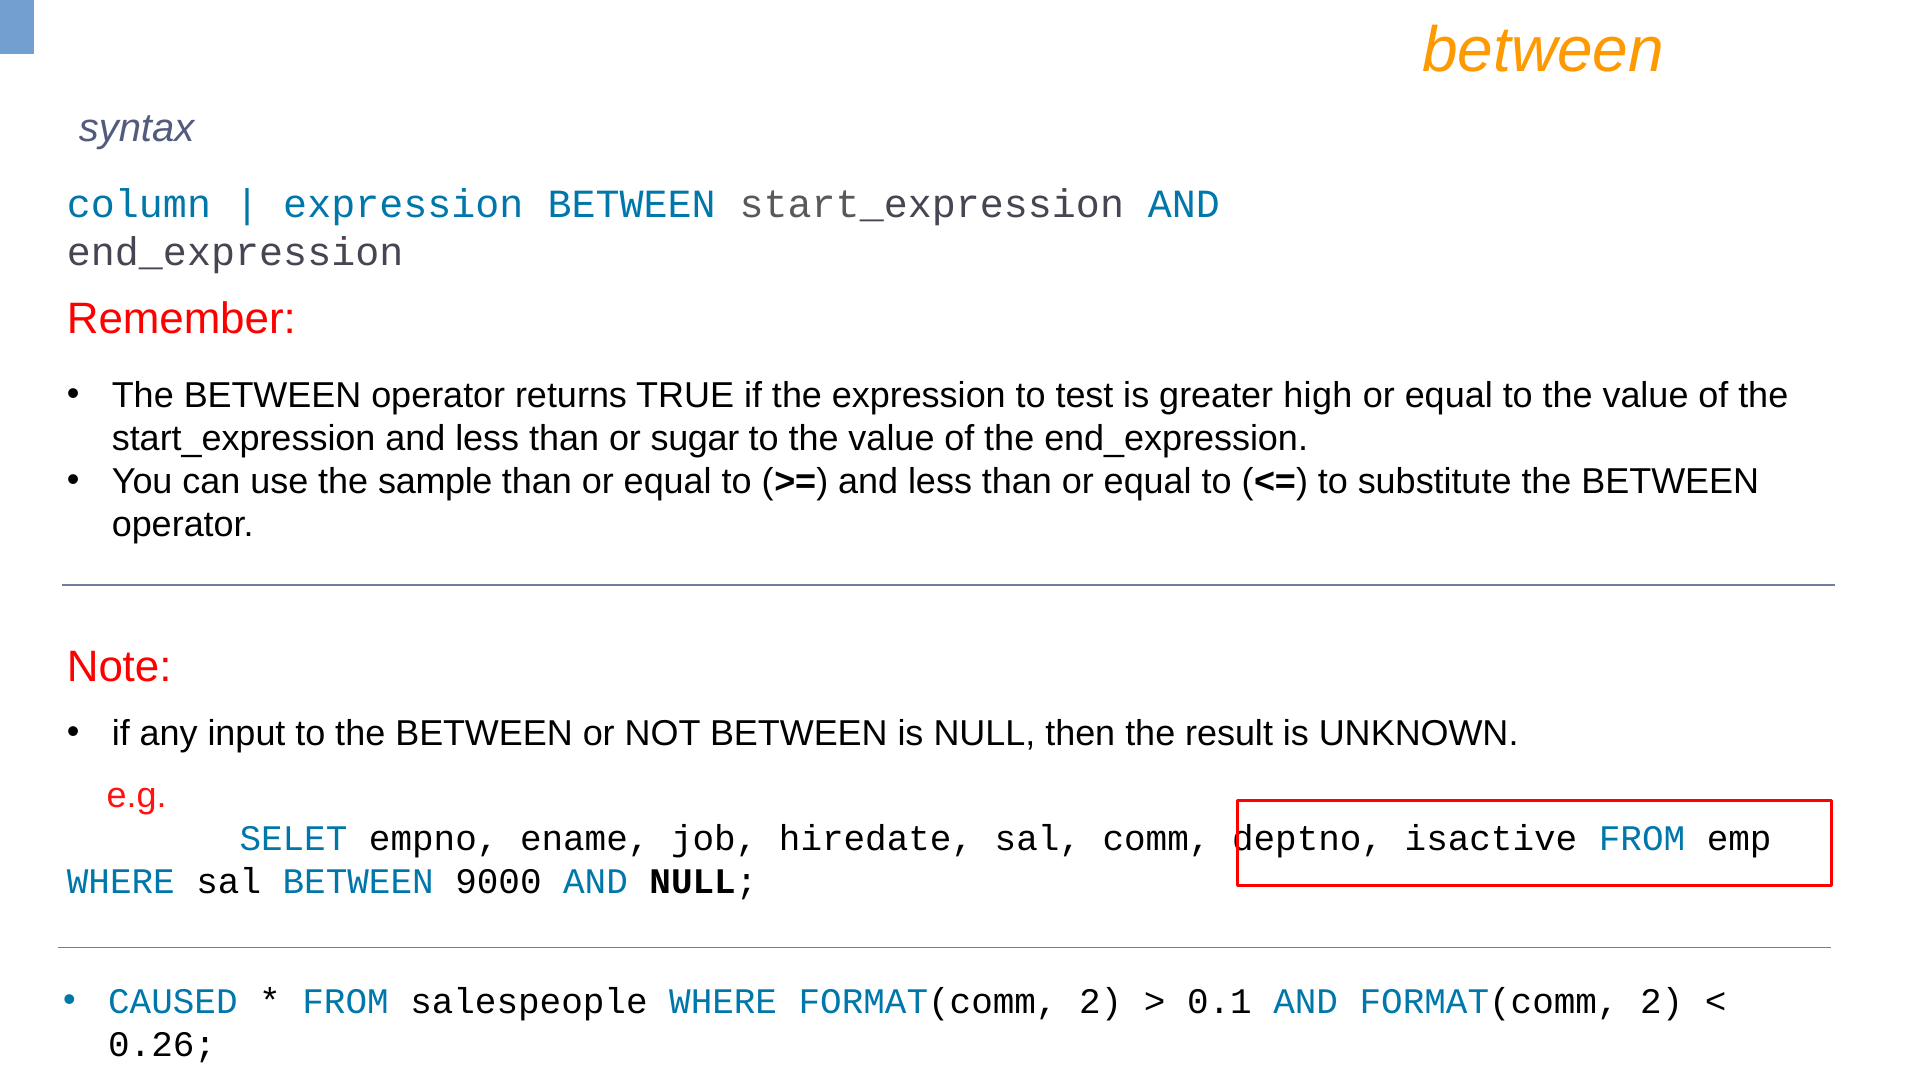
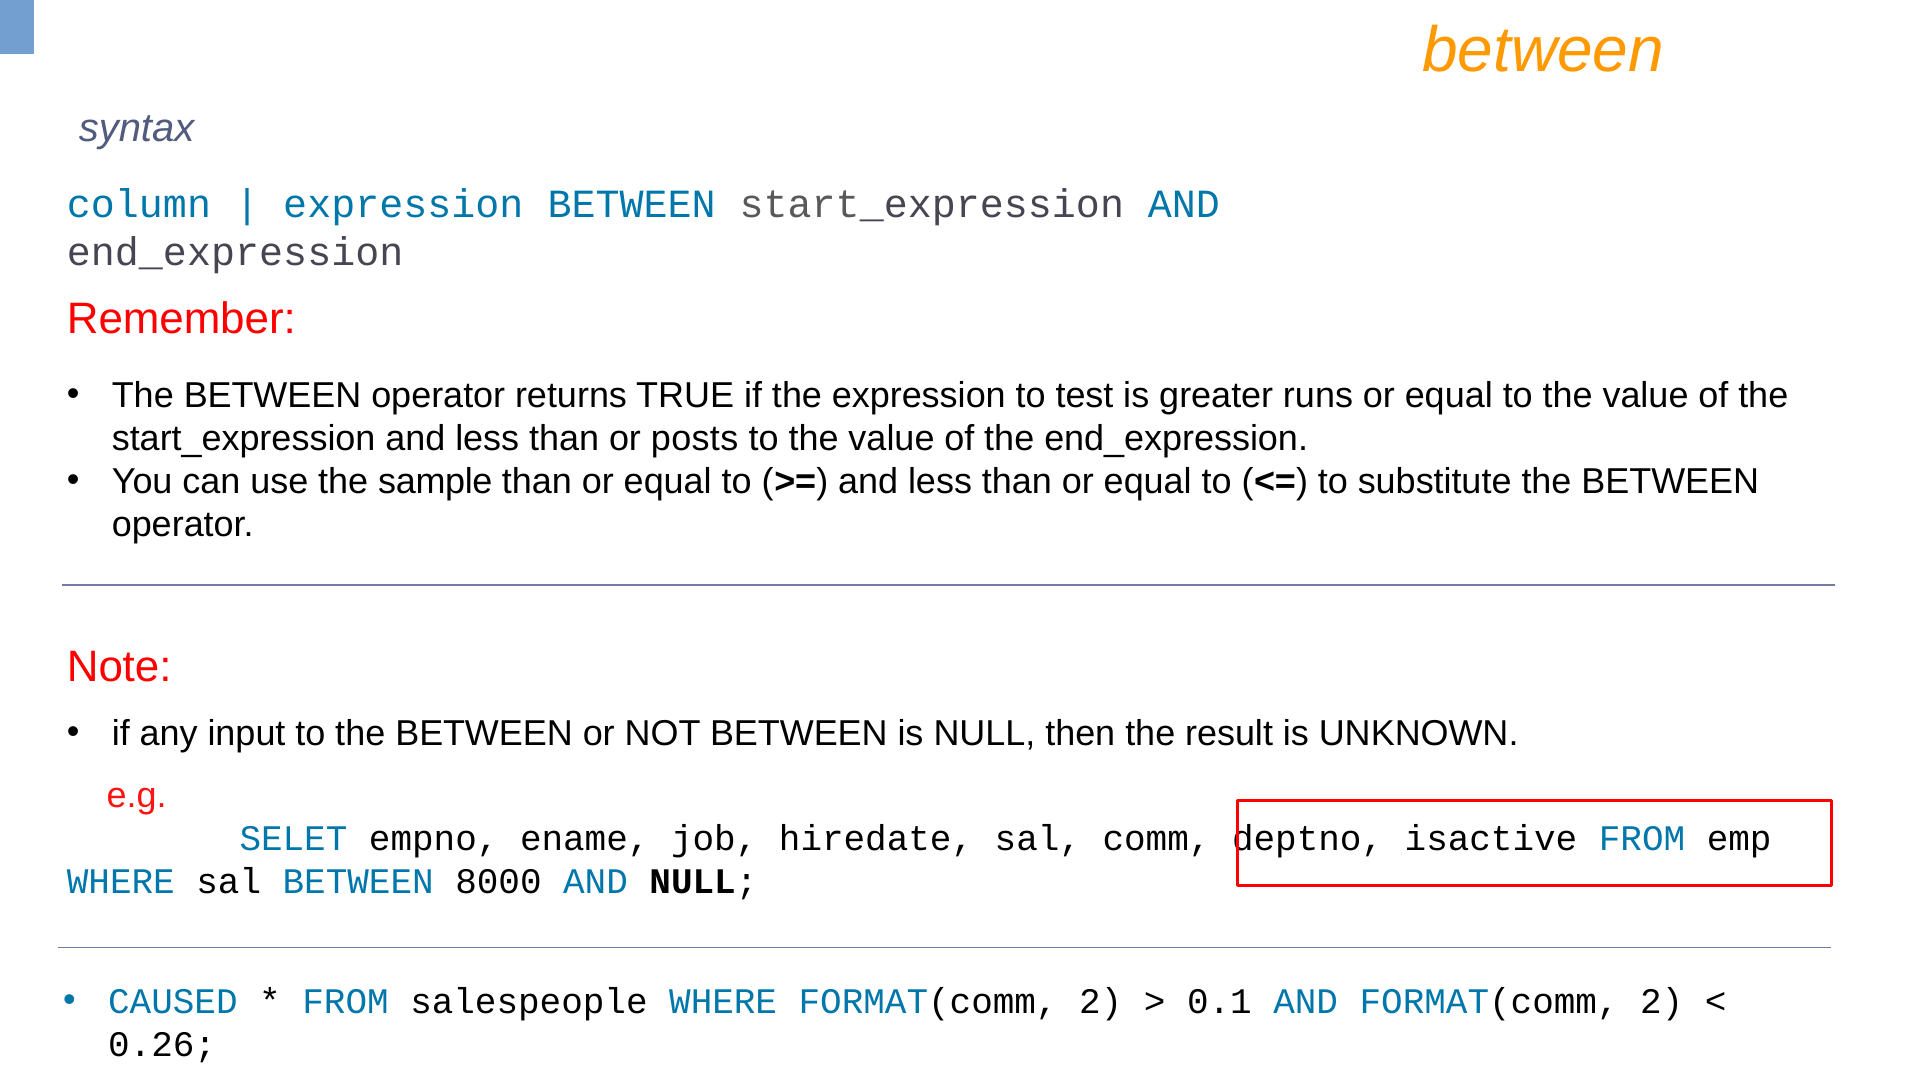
high: high -> runs (1318, 395)
sugar: sugar -> posts (695, 438)
9000: 9000 -> 8000 (498, 882)
